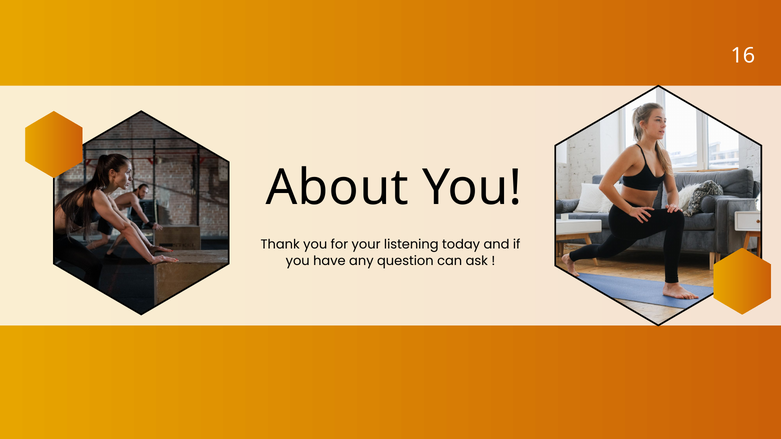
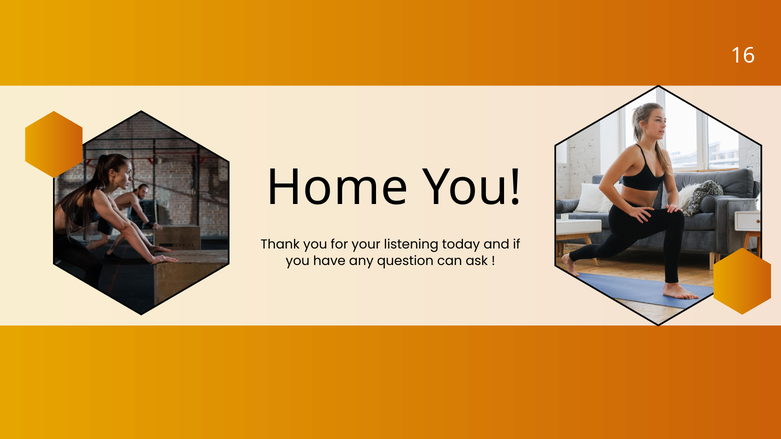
About: About -> Home (337, 188)
